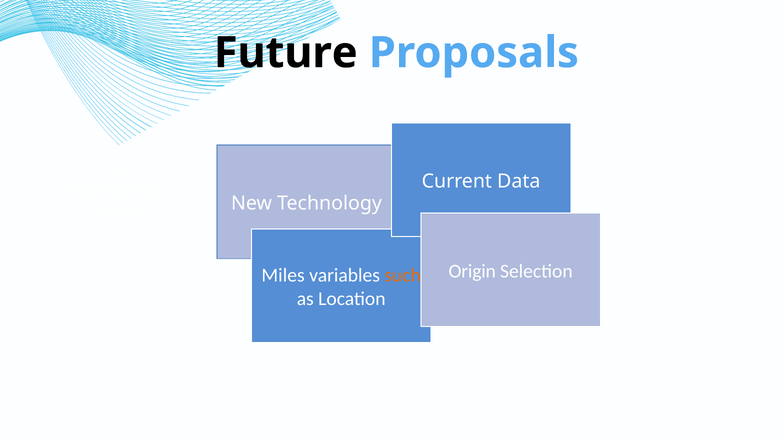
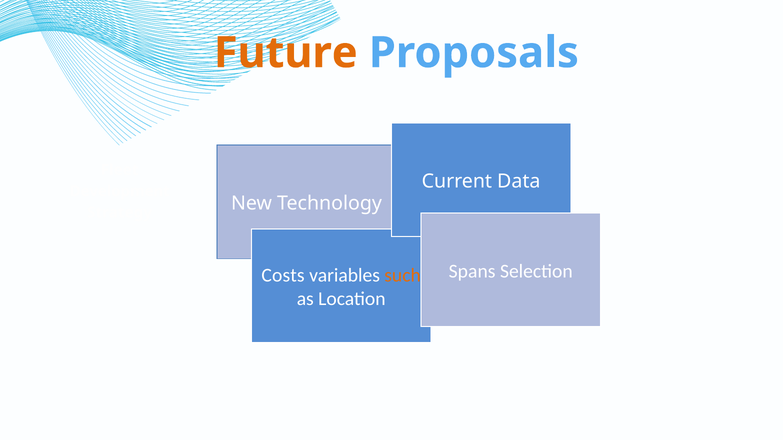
Future colour: black -> orange (286, 53)
Origin: Origin -> Spans (472, 271)
Miles: Miles -> Costs (283, 276)
